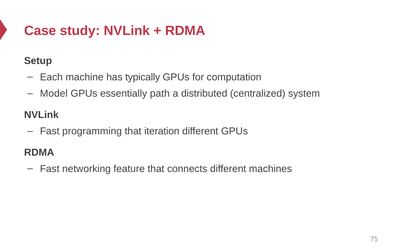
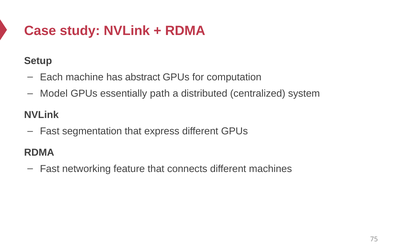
typically: typically -> abstract (143, 77)
programming: programming -> segmentation (92, 131)
iteration: iteration -> express (162, 131)
